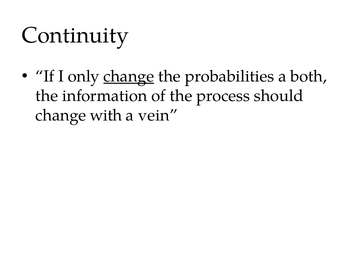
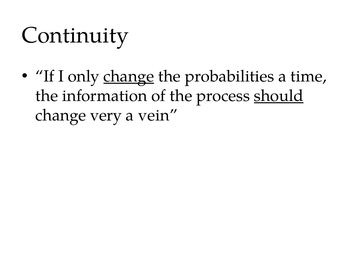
both: both -> time (309, 76)
should underline: none -> present (279, 96)
with: with -> very (106, 115)
